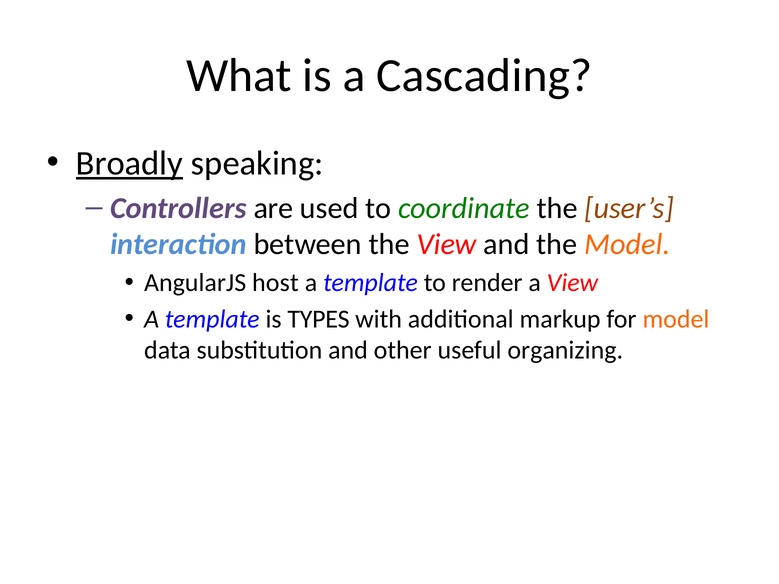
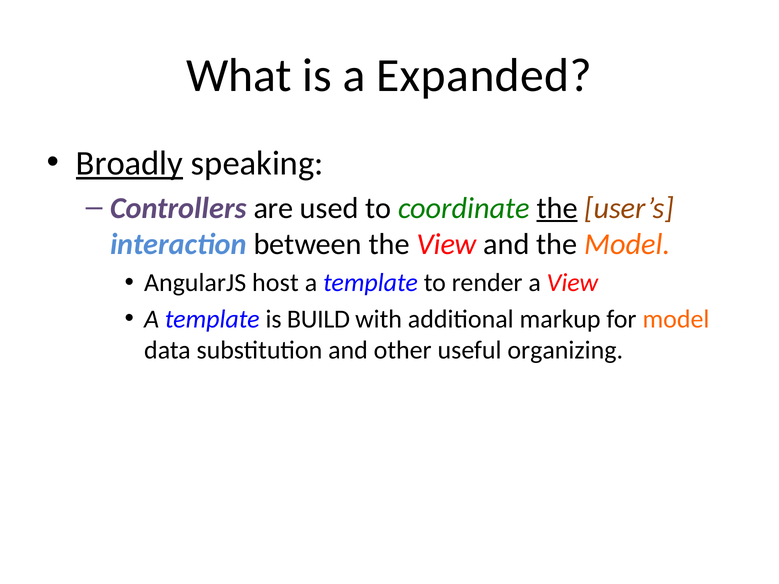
Cascading: Cascading -> Expanded (484, 75)
the underline: none -> present (557, 208)
TYPES: TYPES -> BUILD (319, 319)
